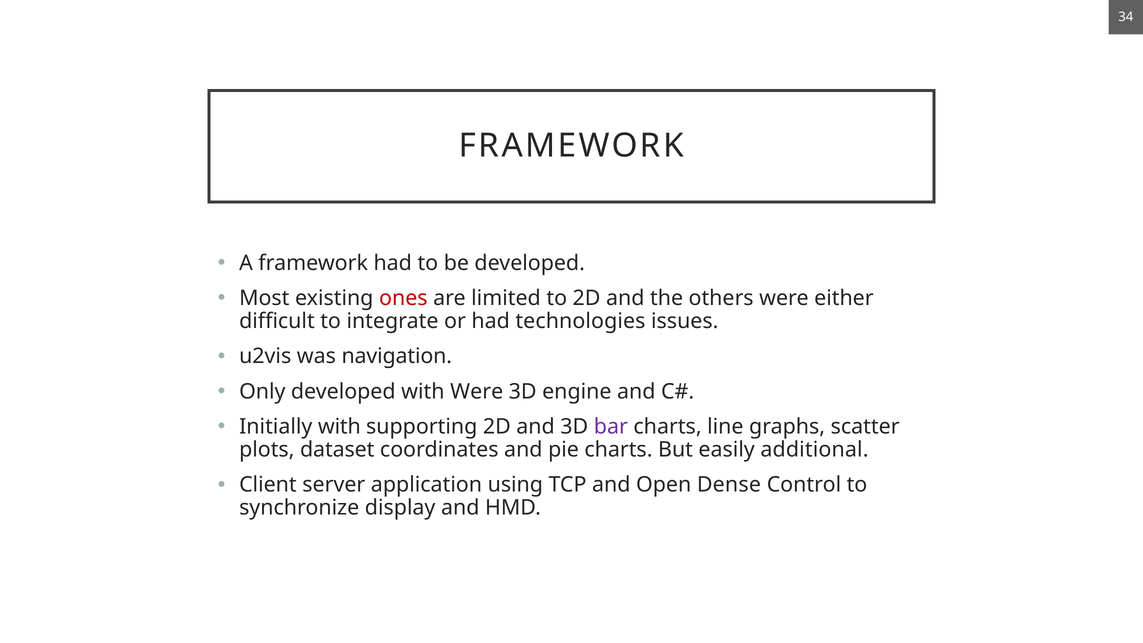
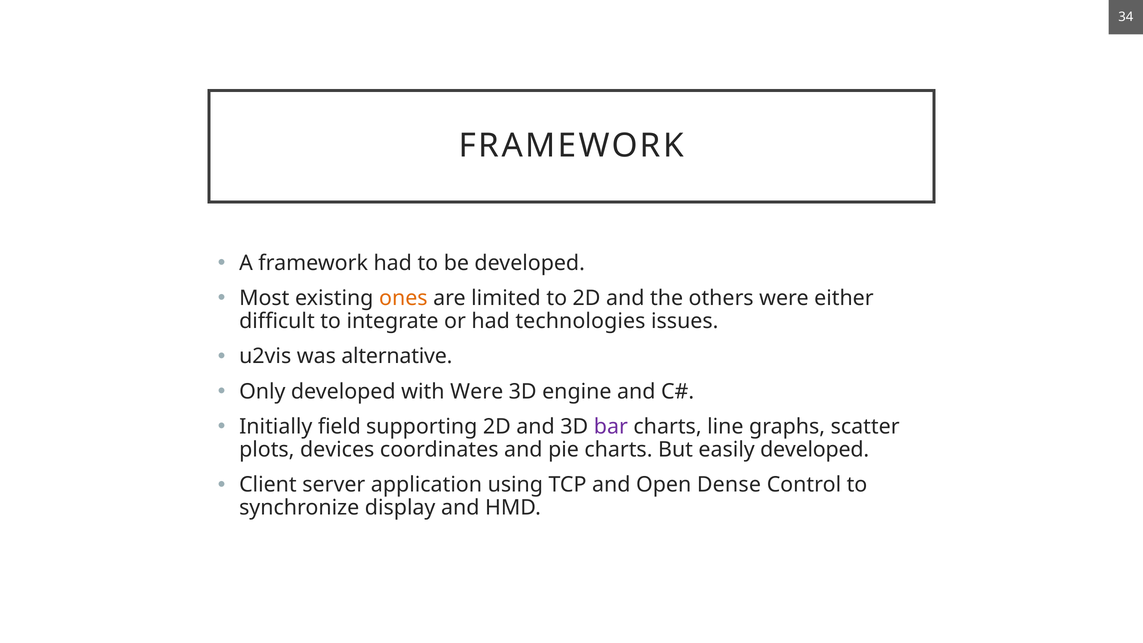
ones colour: red -> orange (403, 298)
navigation: navigation -> alternative (397, 356)
Initially with: with -> field (339, 426)
dataset: dataset -> devices (337, 450)
easily additional: additional -> developed (815, 450)
